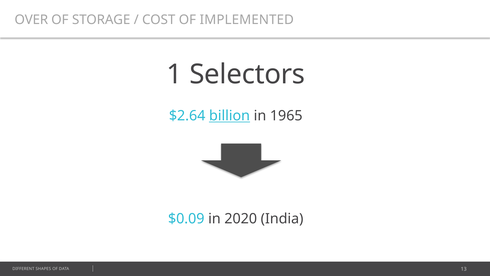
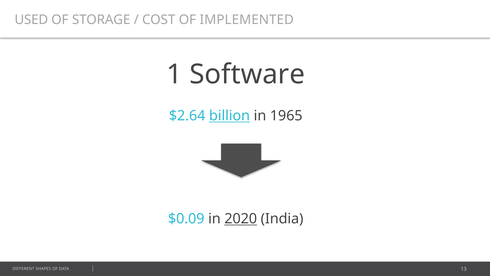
OVER: OVER -> USED (31, 20)
Selectors: Selectors -> Software (247, 74)
2020 underline: none -> present (241, 219)
